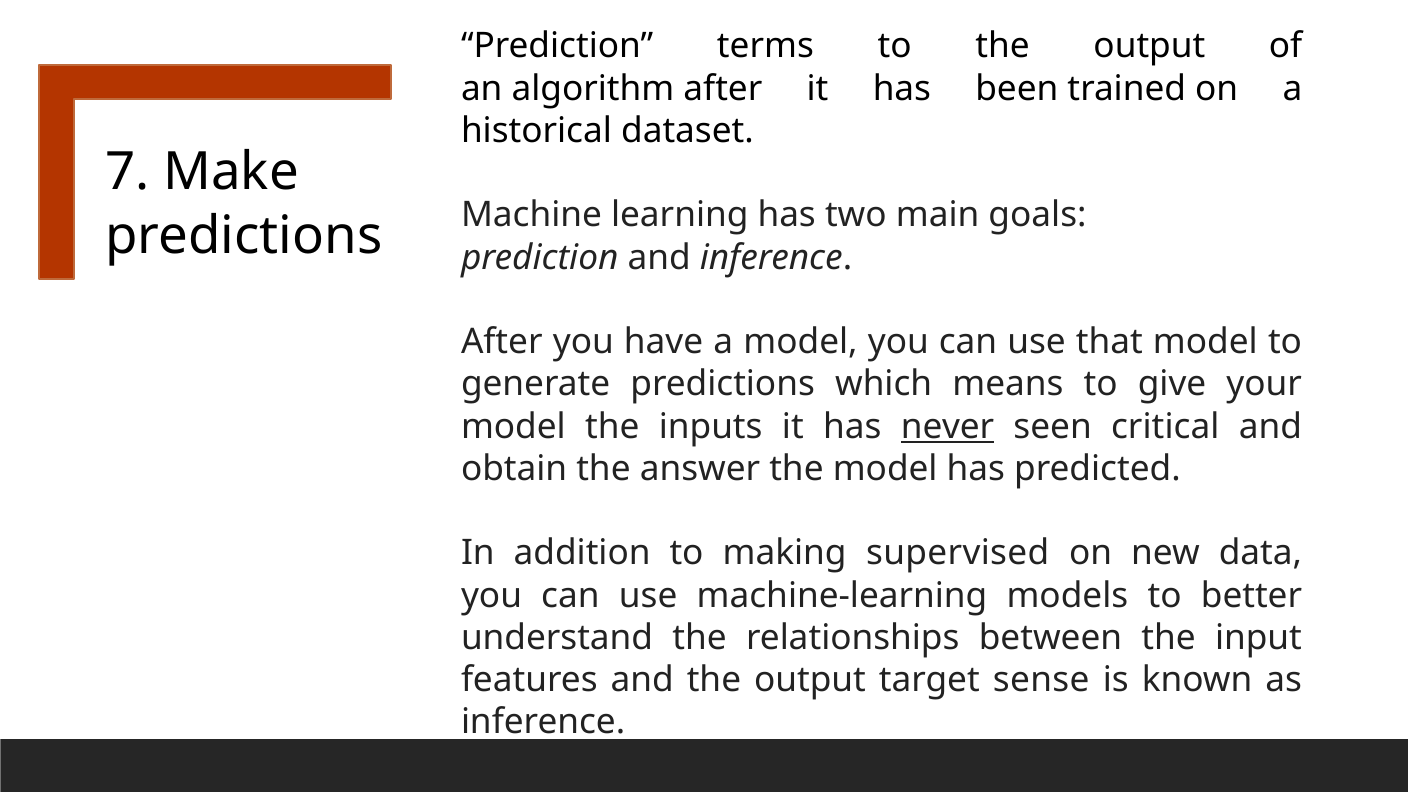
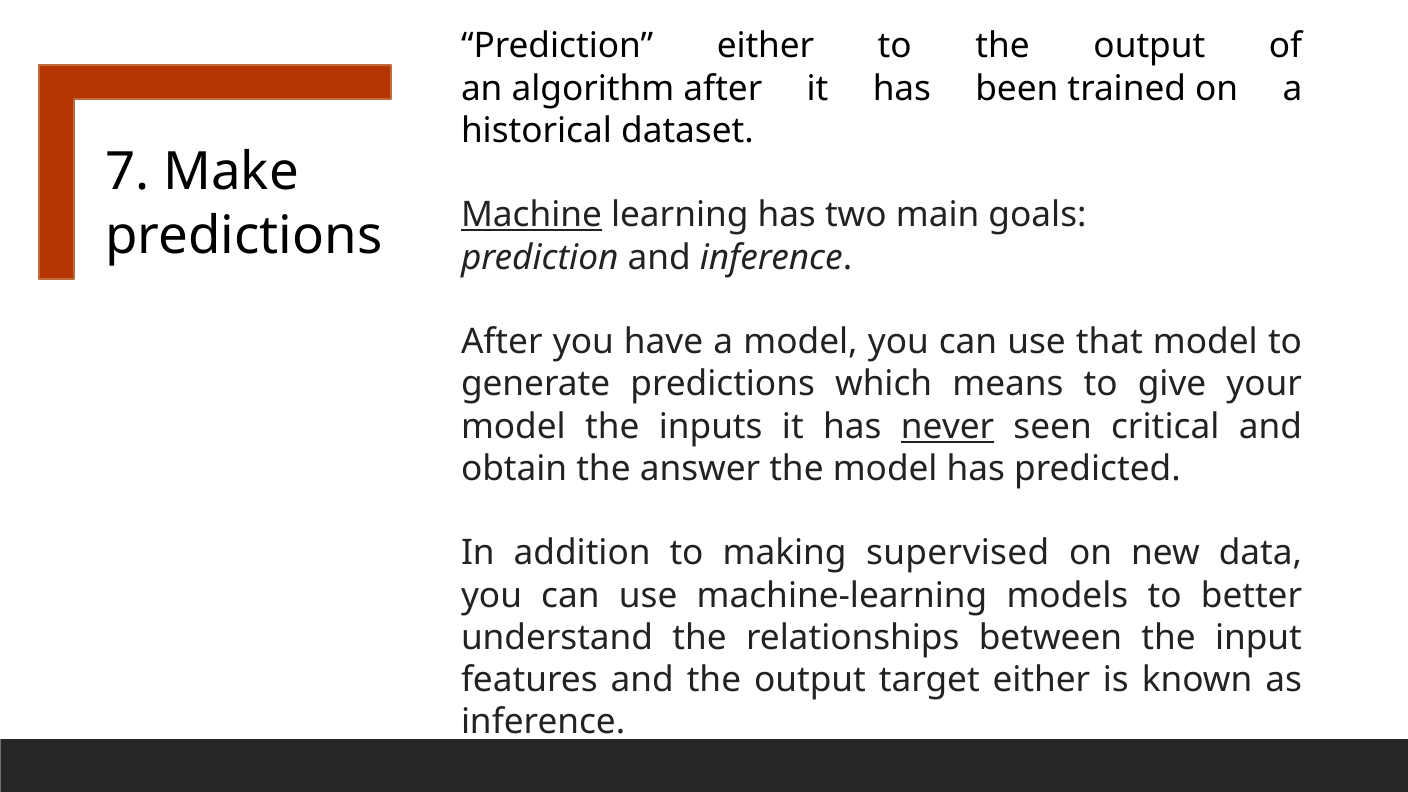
Prediction terms: terms -> either (766, 46)
Machine underline: none -> present (531, 215)
target sense: sense -> either (1041, 680)
